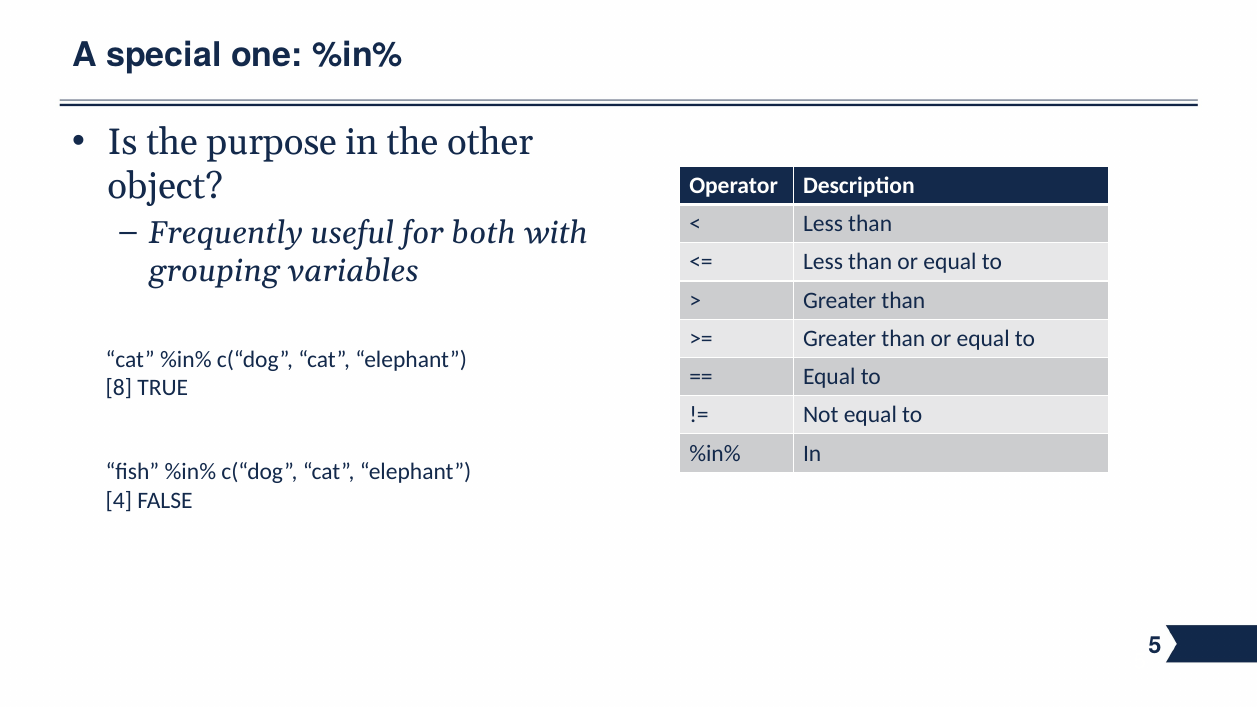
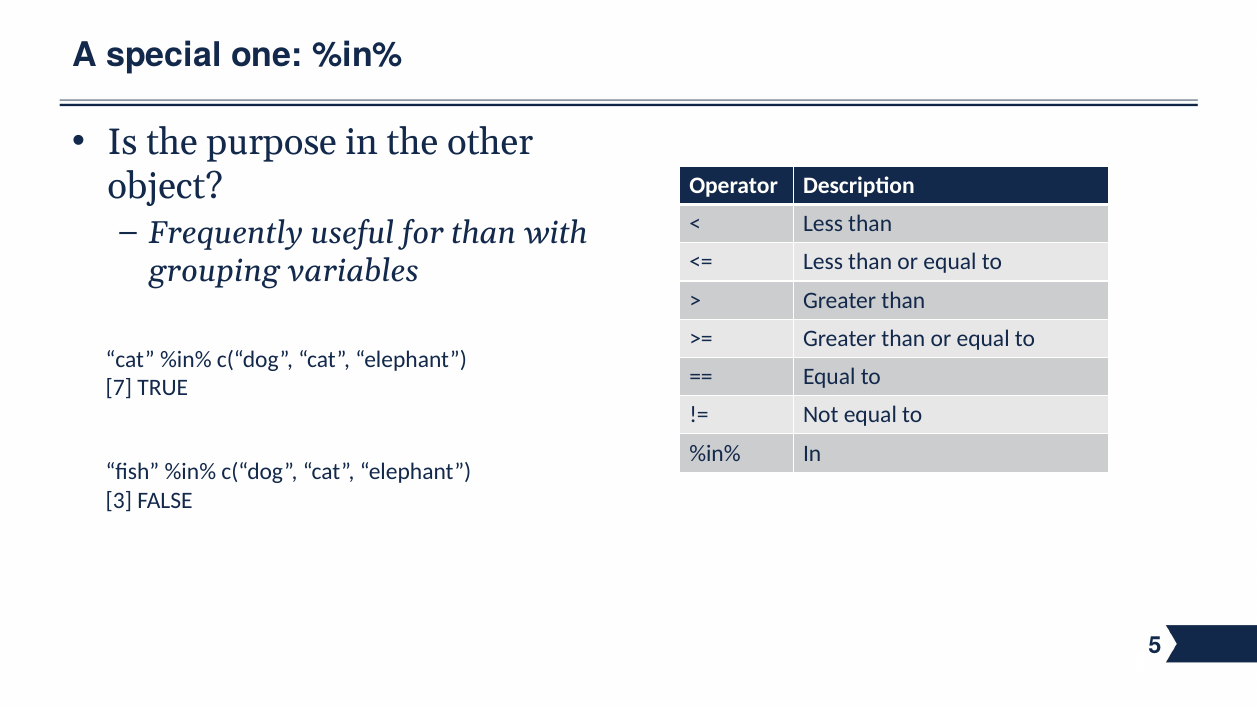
for both: both -> than (484, 233)
8: 8 -> 7 (119, 388)
4: 4 -> 3 (119, 500)
